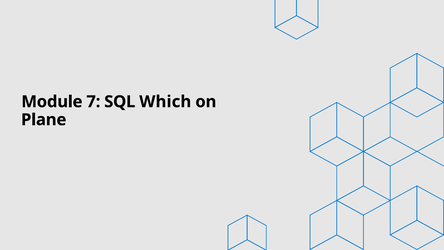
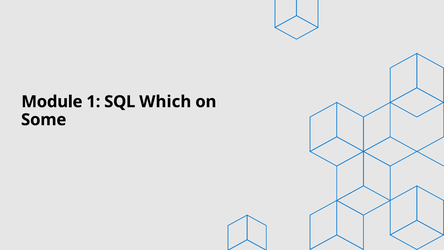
7: 7 -> 1 (93, 102)
Plane: Plane -> Some (44, 120)
